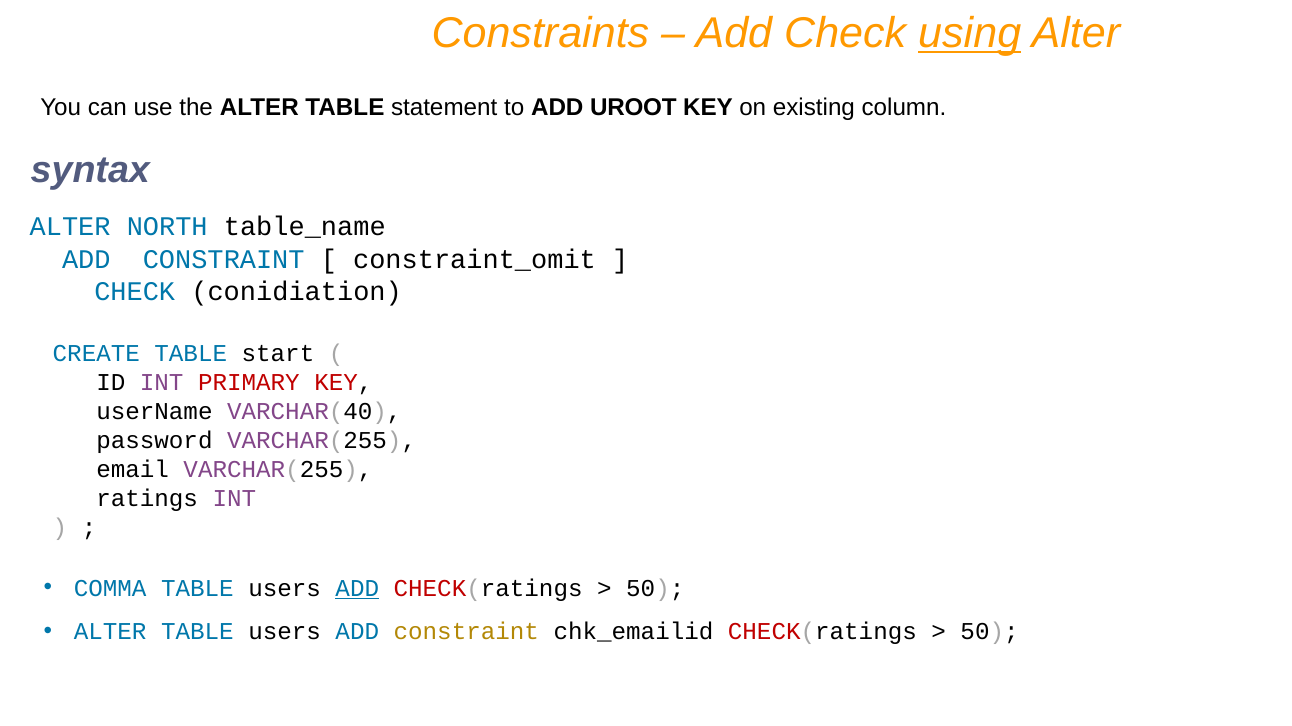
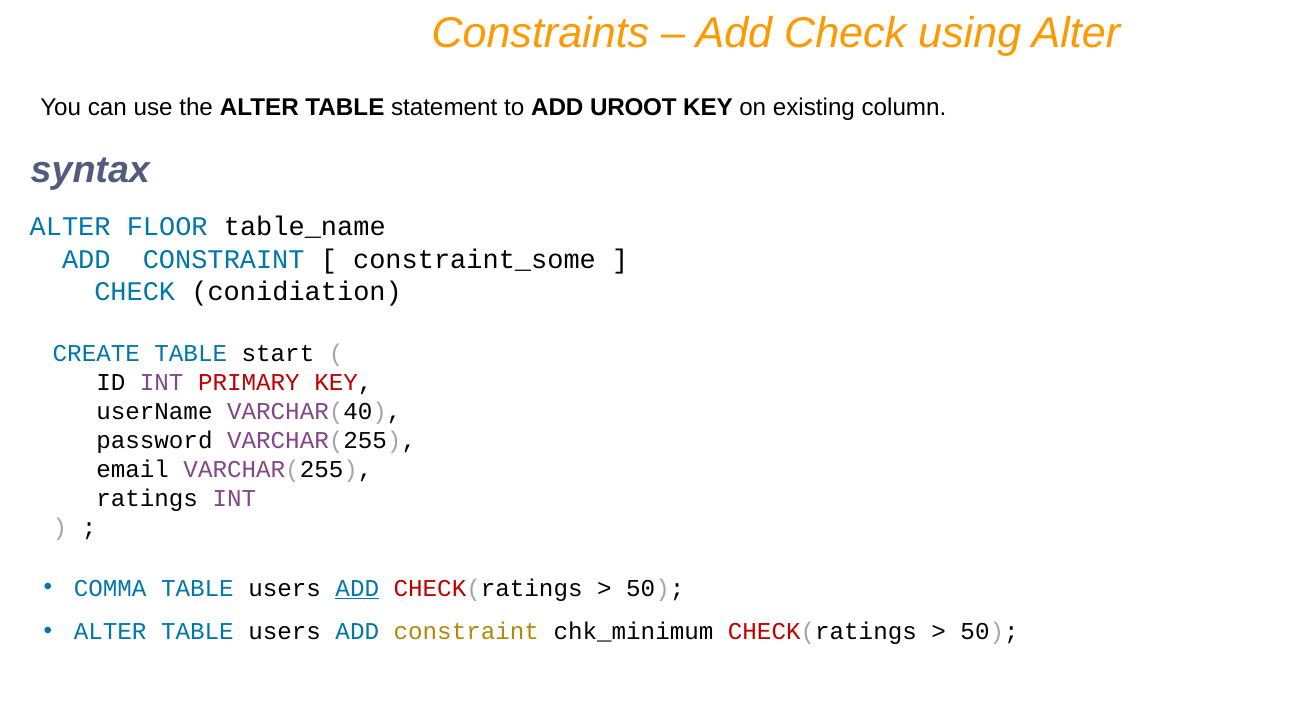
using underline: present -> none (970, 34)
NORTH: NORTH -> FLOOR (167, 227)
constraint_omit: constraint_omit -> constraint_some (475, 260)
chk_emailid: chk_emailid -> chk_minimum (633, 632)
